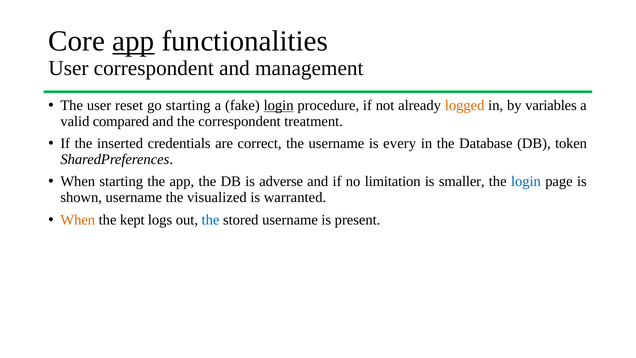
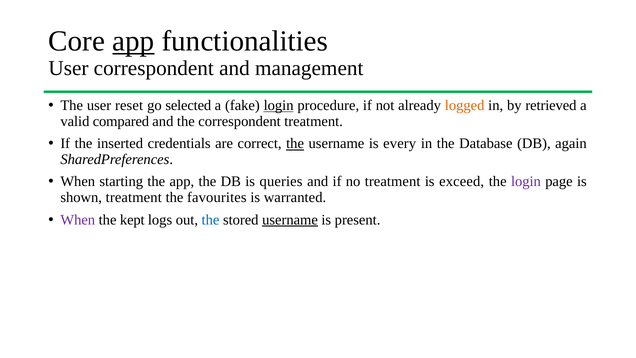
go starting: starting -> selected (188, 105)
variables: variables -> retrieved (551, 105)
the underline: none -> present (295, 143)
token: token -> again (571, 143)
adverse: adverse -> queries (281, 182)
no limitation: limitation -> treatment (393, 182)
smaller: smaller -> exceed (462, 182)
login colour: blue -> purple (526, 182)
shown username: username -> treatment (134, 197)
visualized: visualized -> favourites (217, 197)
When colour: orange -> purple (78, 220)
username underline: none -> present (290, 220)
